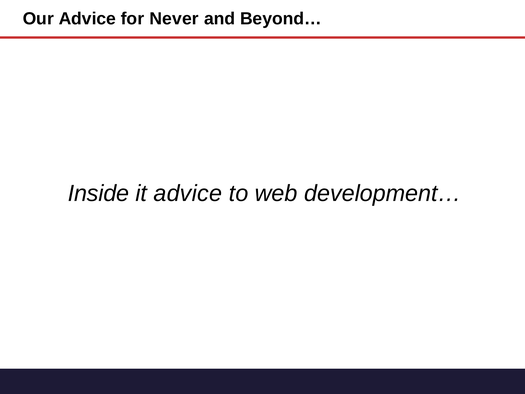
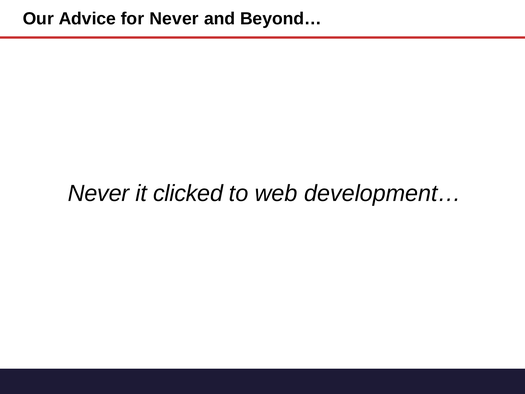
Inside: Inside -> Never (99, 193)
it advice: advice -> clicked (188, 193)
